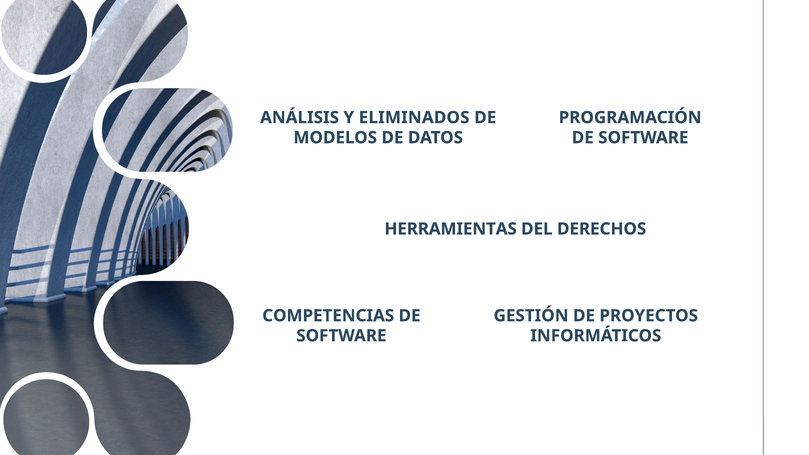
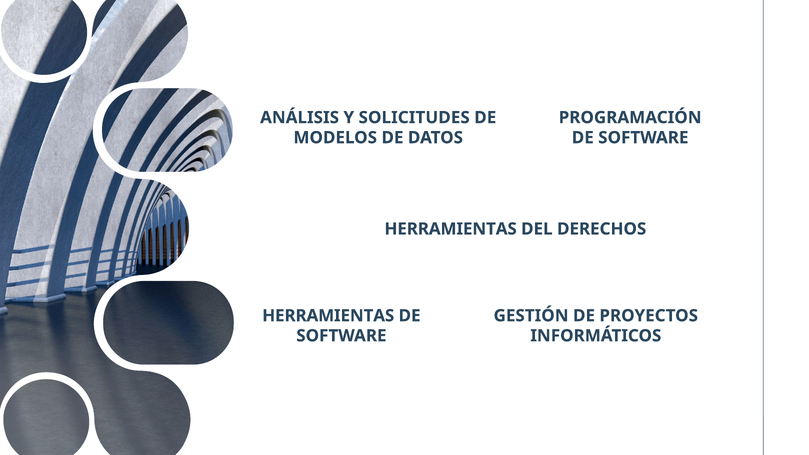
ELIMINADOS: ELIMINADOS -> SOLICITUDES (414, 118)
COMPETENCIAS: COMPETENCIAS -> HERRAMIENTAS (328, 316)
